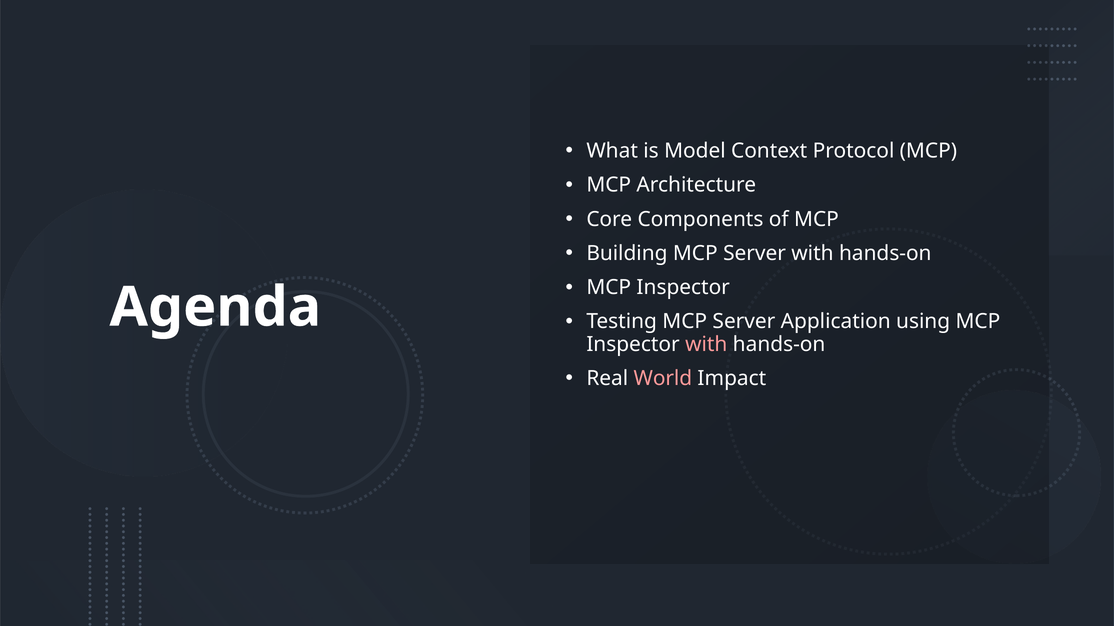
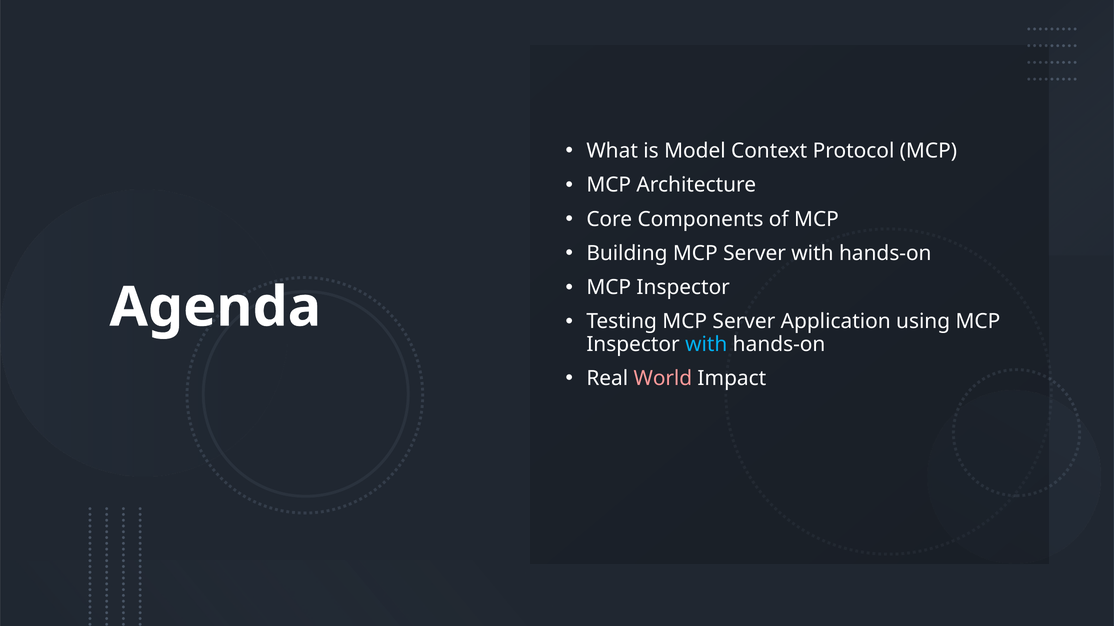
with colour: pink -> light blue (706, 344)
